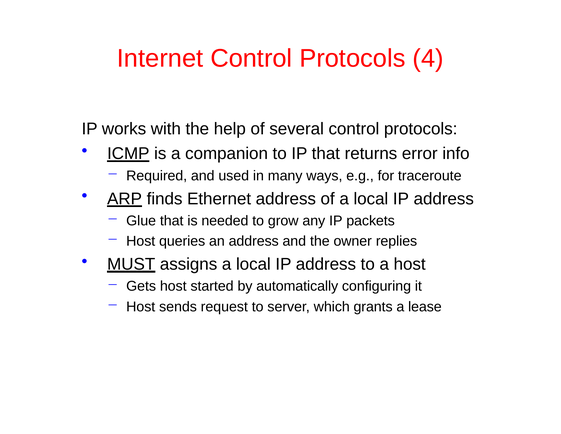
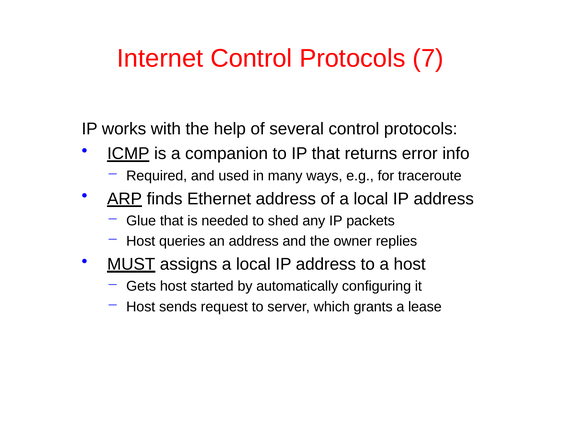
4: 4 -> 7 (428, 58)
grow: grow -> shed (283, 221)
